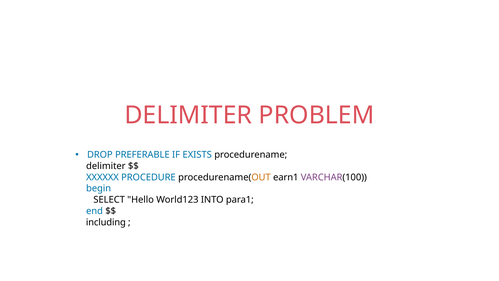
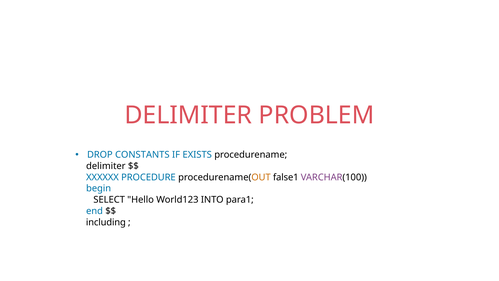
PREFERABLE: PREFERABLE -> CONSTANTS (142, 155)
earn1: earn1 -> false1 (286, 177)
